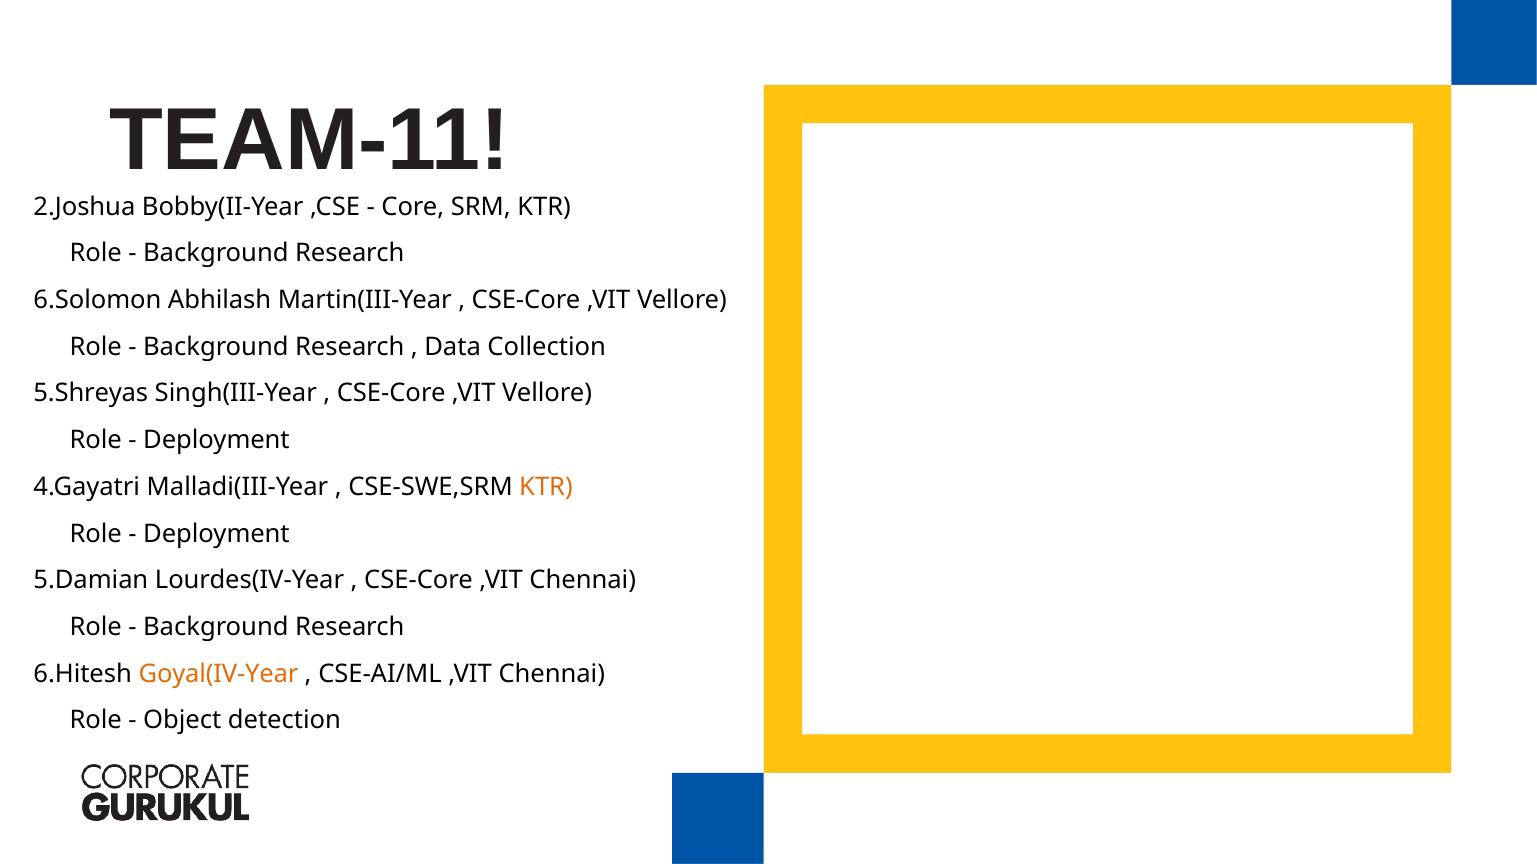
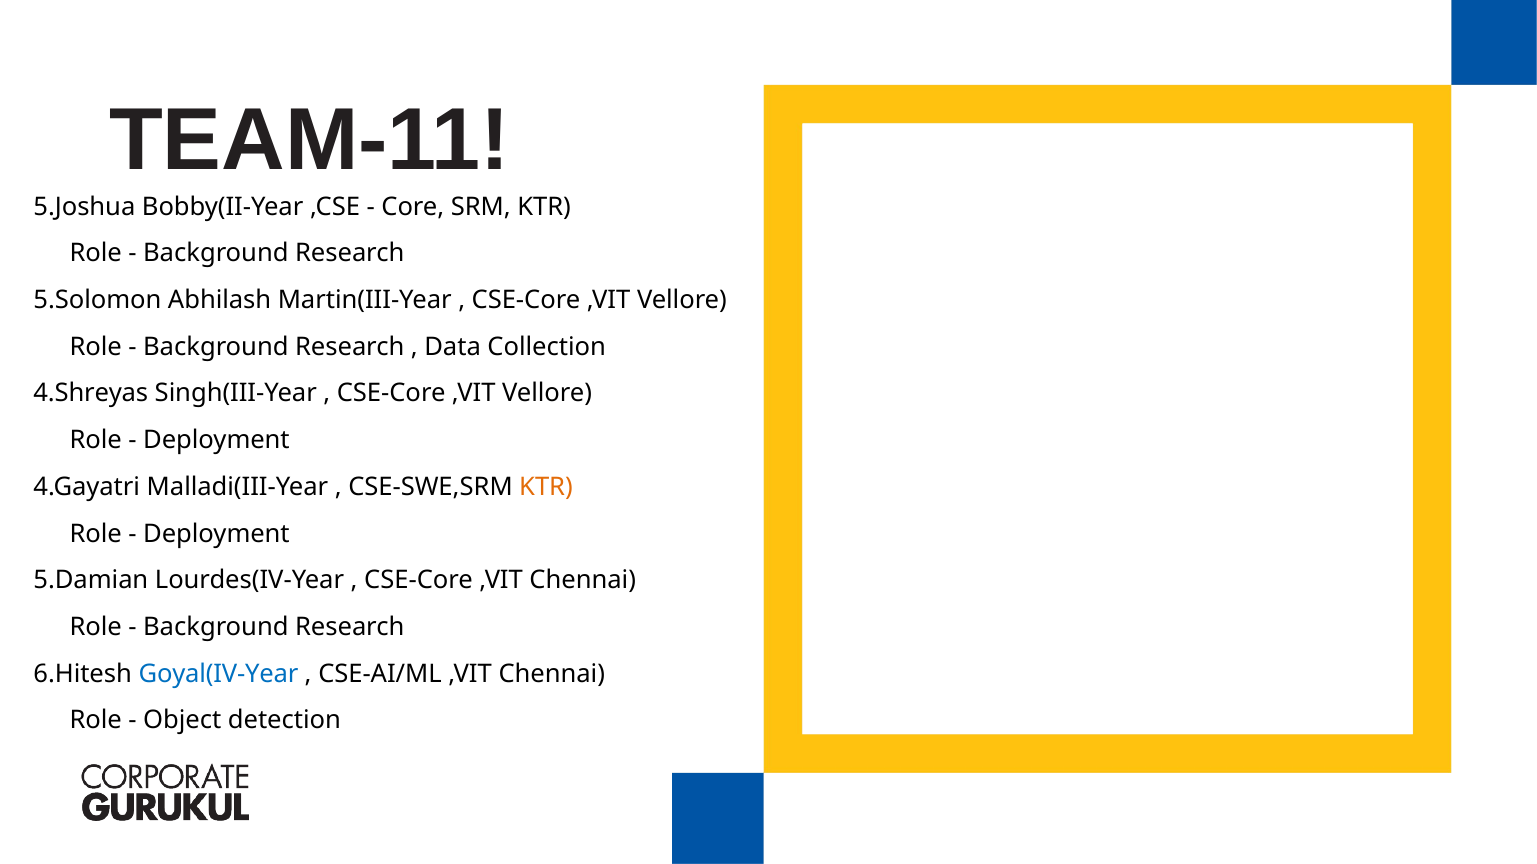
2.Joshua: 2.Joshua -> 5.Joshua (84, 207)
6.Solomon: 6.Solomon -> 5.Solomon (97, 300)
5.Shreyas: 5.Shreyas -> 4.Shreyas (91, 394)
Goyal(IV-Year colour: orange -> blue (218, 674)
